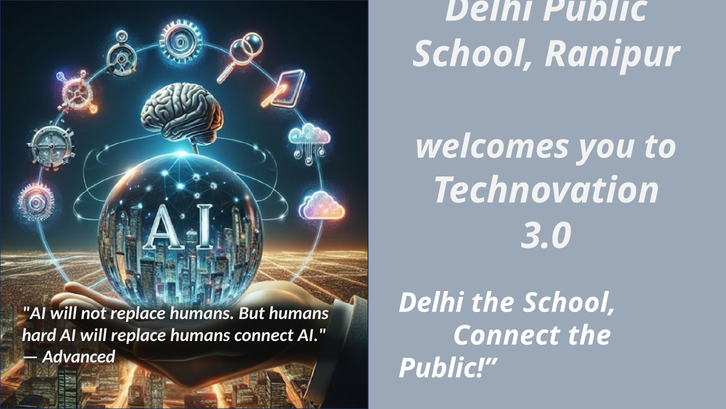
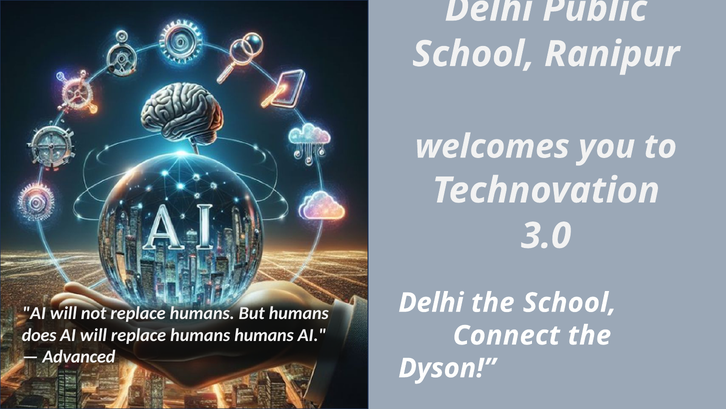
hard: hard -> does (39, 335)
humans connect: connect -> humans (264, 335)
Public: Public -> Dyson (447, 368)
